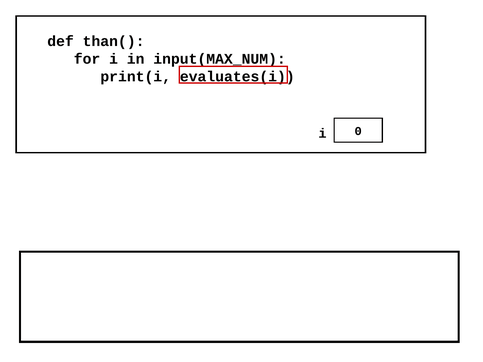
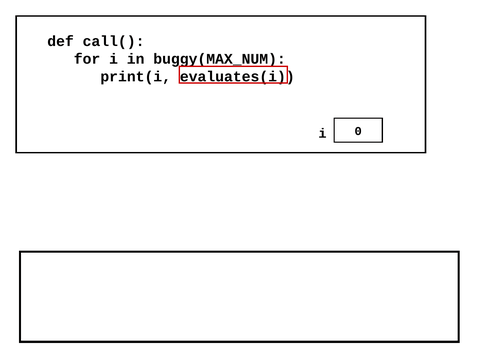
than(: than( -> call( (114, 41)
input(MAX_NUM: input(MAX_NUM -> buggy(MAX_NUM (220, 59)
